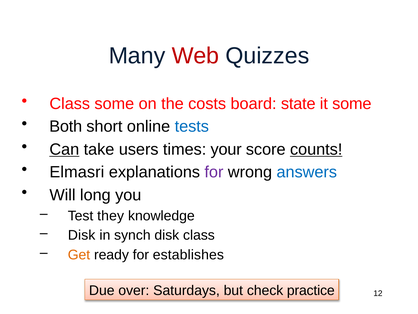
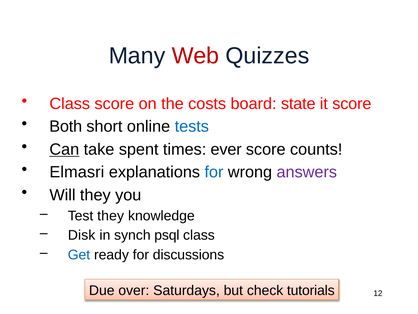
Class some: some -> score (114, 104)
it some: some -> score (352, 104)
users: users -> spent (139, 149)
your: your -> ever (226, 149)
counts underline: present -> none (316, 149)
for colour: purple -> blue (214, 172)
answers colour: blue -> purple (307, 172)
Will long: long -> they (95, 195)
synch disk: disk -> psql (167, 235)
Get colour: orange -> blue (79, 254)
establishes: establishes -> discussions (188, 254)
practice: practice -> tutorials (311, 290)
